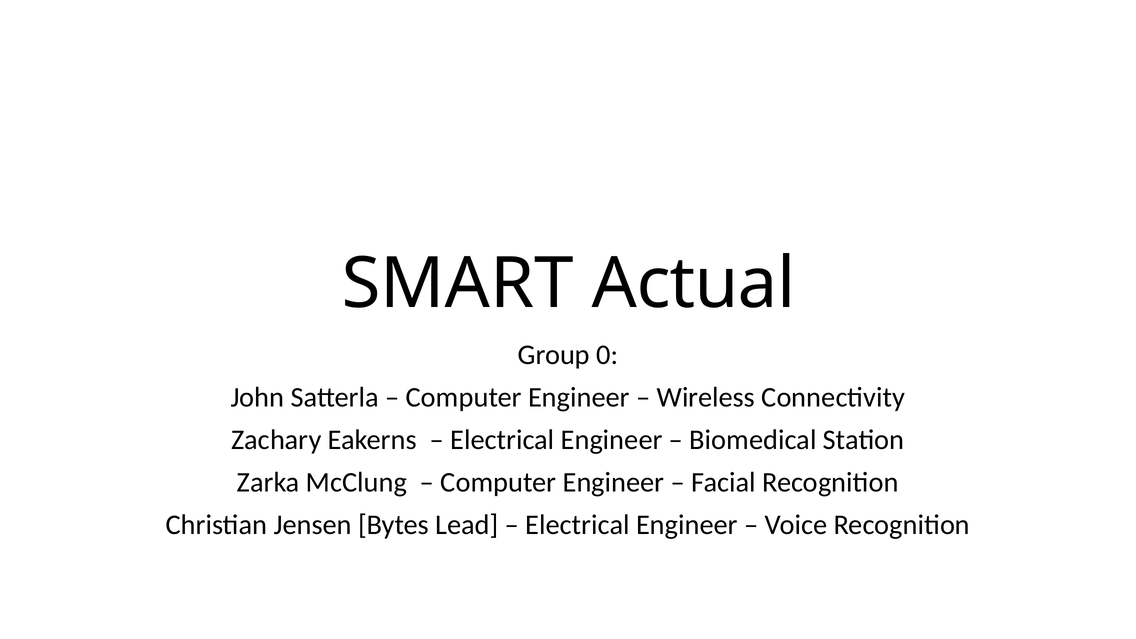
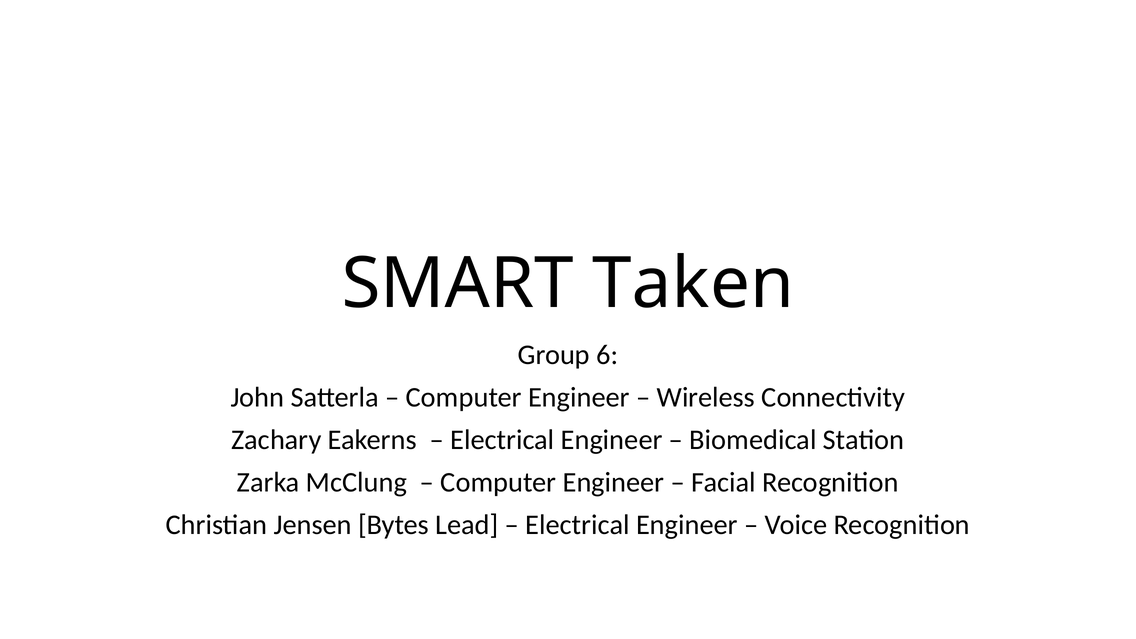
Actual: Actual -> Taken (693, 284)
0: 0 -> 6 (607, 355)
